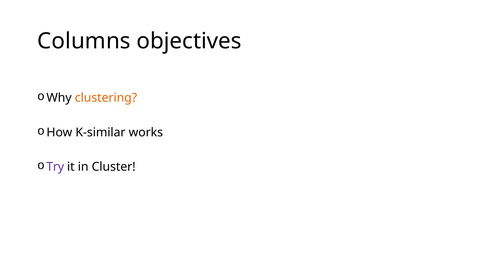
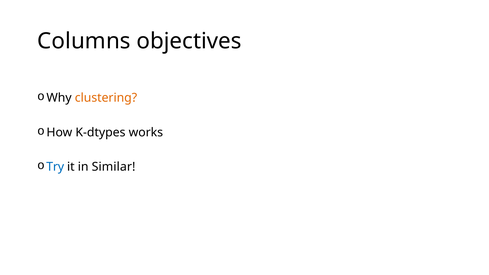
K-similar: K-similar -> K-dtypes (100, 132)
Try colour: purple -> blue (55, 167)
Cluster: Cluster -> Similar (114, 167)
